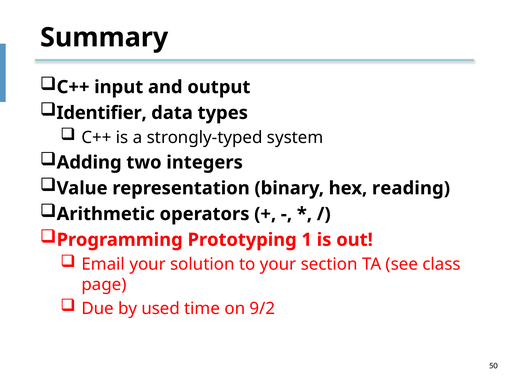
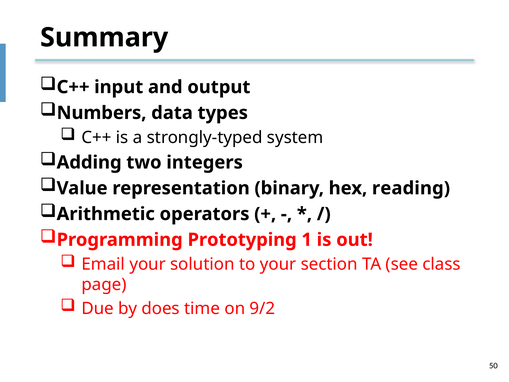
Identifier: Identifier -> Numbers (102, 113)
used: used -> does (161, 308)
